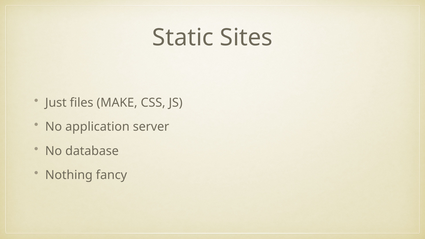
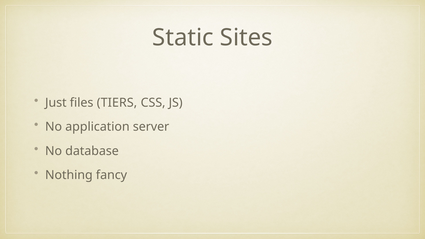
MAKE: MAKE -> TIERS (117, 103)
